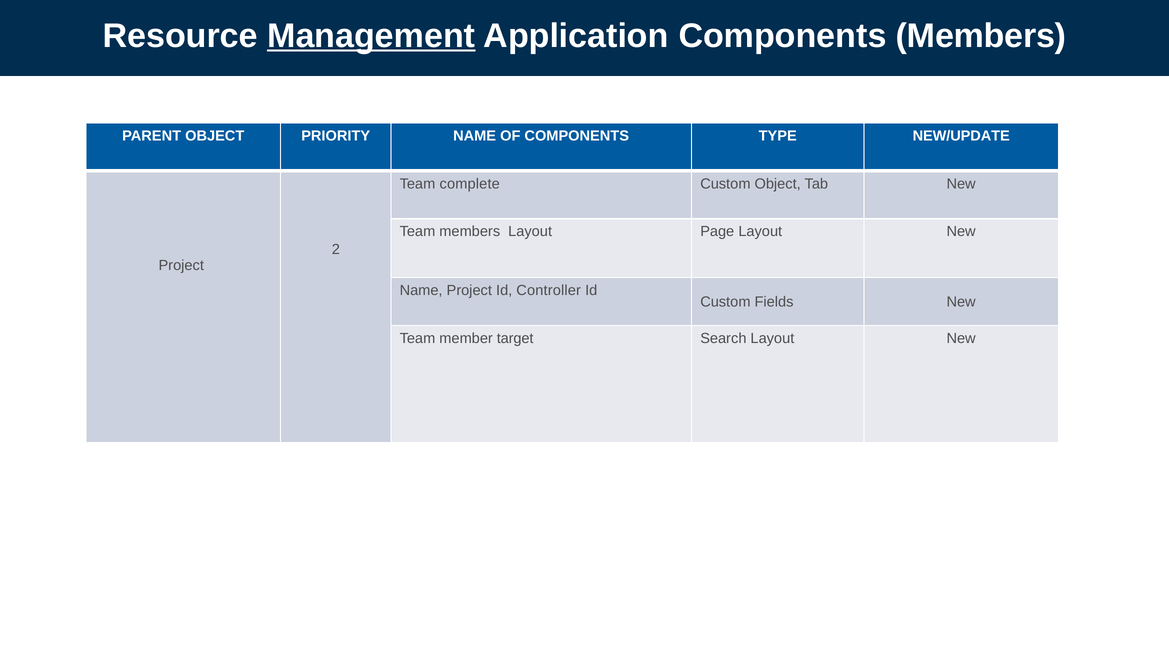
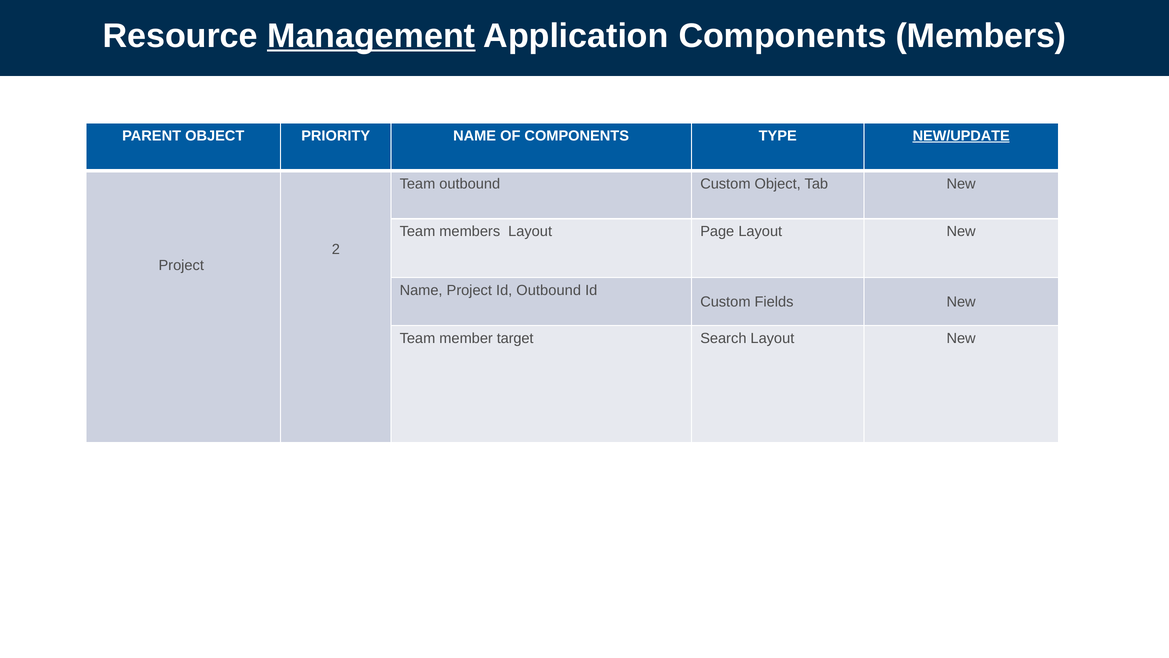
NEW/UPDATE underline: none -> present (961, 136)
Team complete: complete -> outbound (470, 184)
Id Controller: Controller -> Outbound (549, 290)
